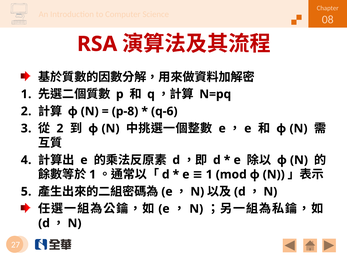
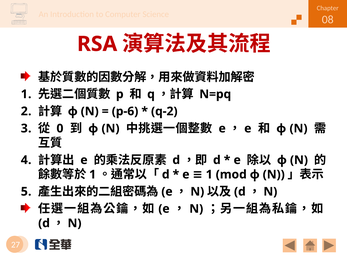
p-8: p-8 -> p-6 (125, 111)
q-6: q-6 -> q-2 (164, 111)
2: 2 -> 0 (60, 129)
